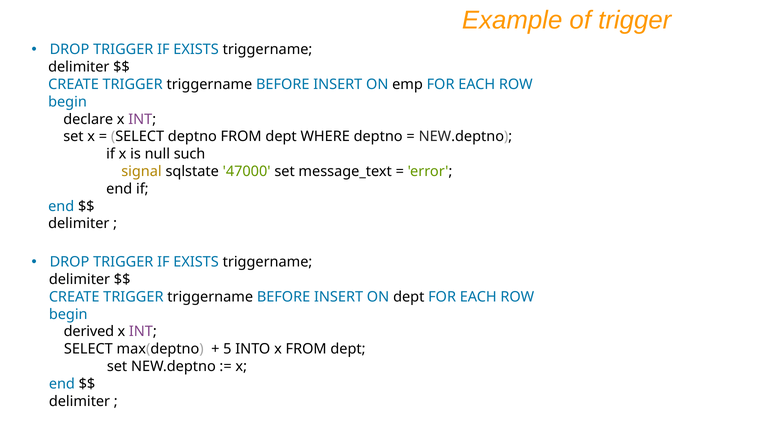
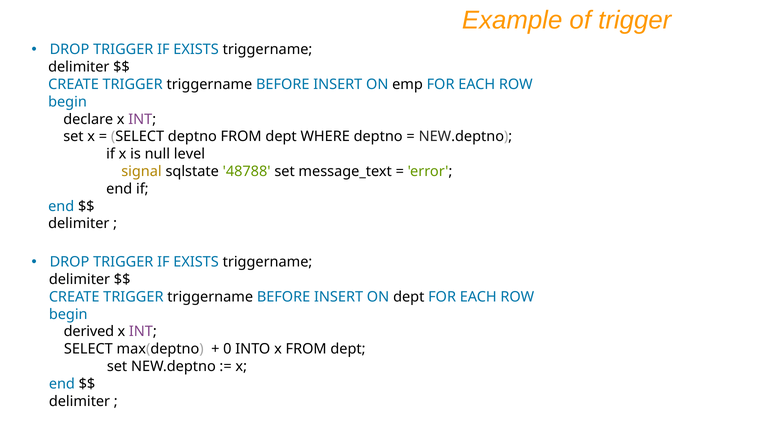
such: such -> level (189, 154)
47000: 47000 -> 48788 (247, 172)
5: 5 -> 0 (227, 349)
